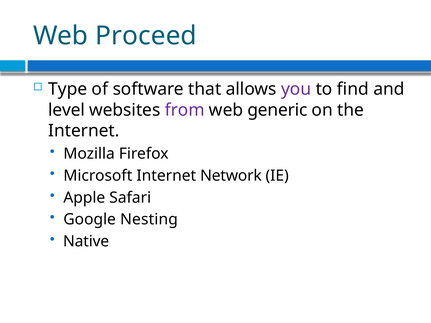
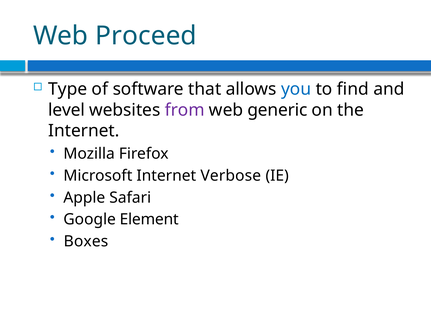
you colour: purple -> blue (296, 89)
Network: Network -> Verbose (231, 176)
Nesting: Nesting -> Element (149, 220)
Native: Native -> Boxes (86, 242)
